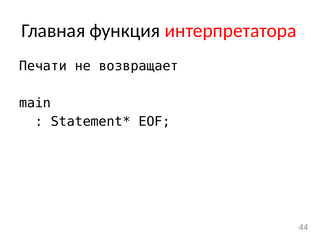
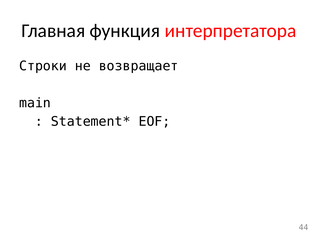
Печати: Печати -> Строки (43, 66)
